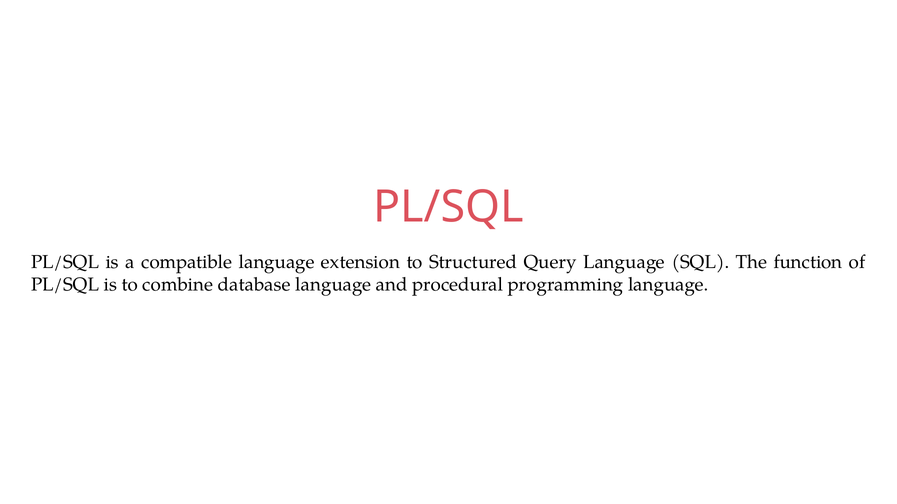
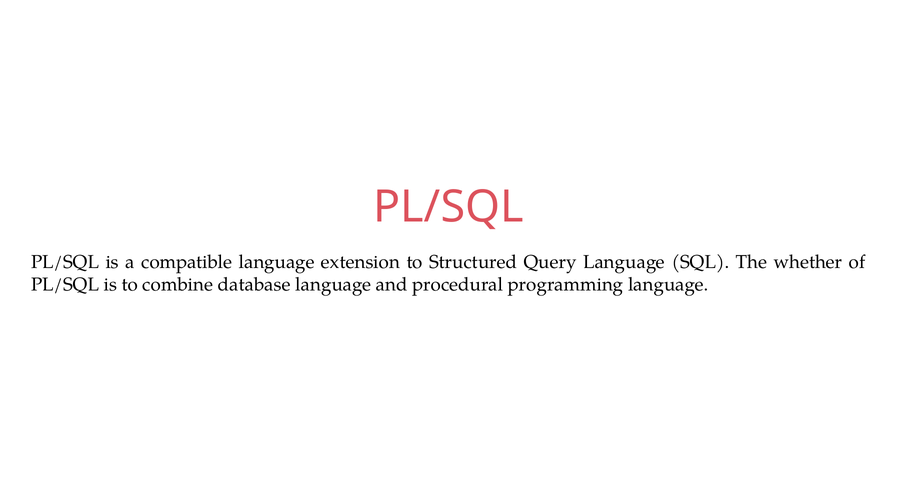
function: function -> whether (808, 262)
